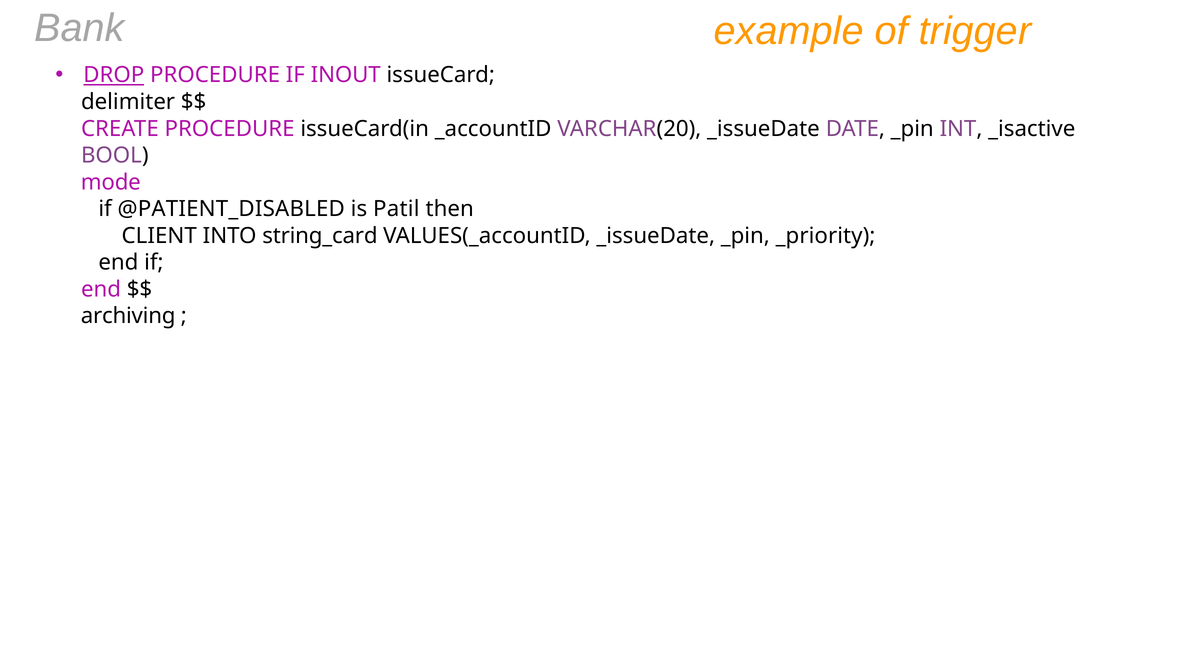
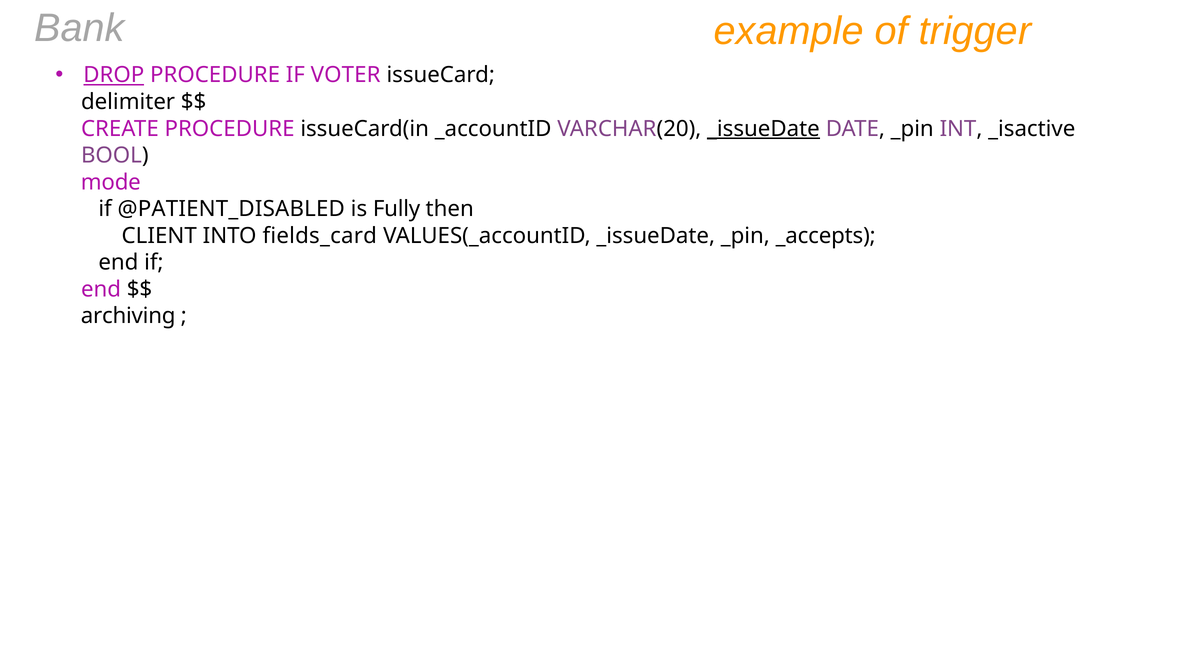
INOUT: INOUT -> VOTER (346, 75)
_issueDate underline: none -> present (763, 129)
Patil: Patil -> Fully (397, 209)
string_card: string_card -> fields_card (320, 236)
_priority: _priority -> _accepts (826, 236)
